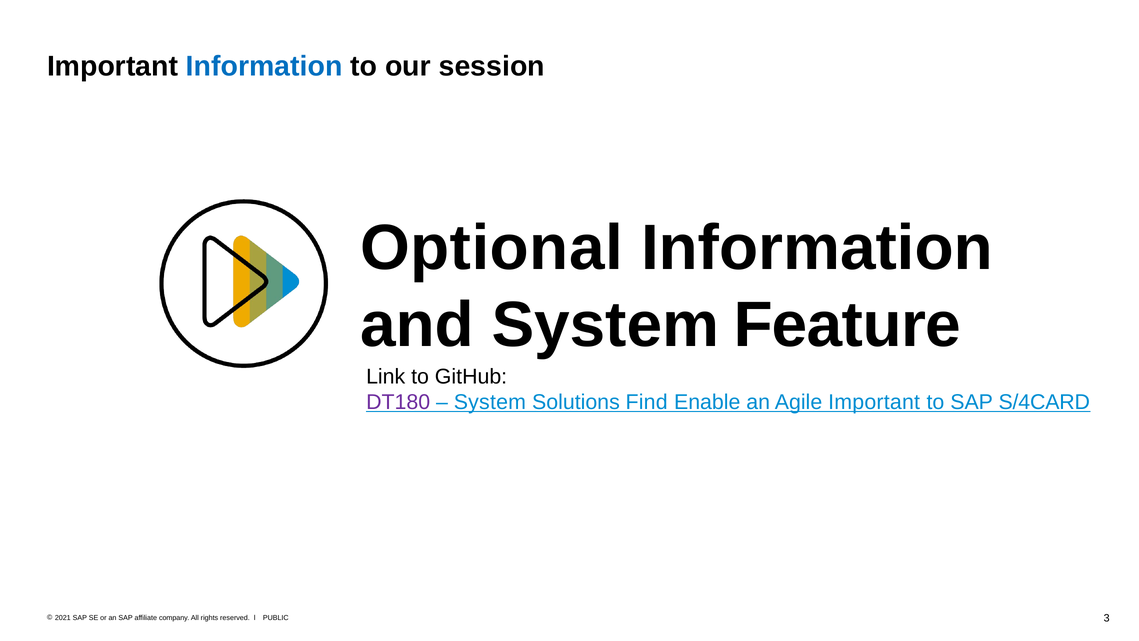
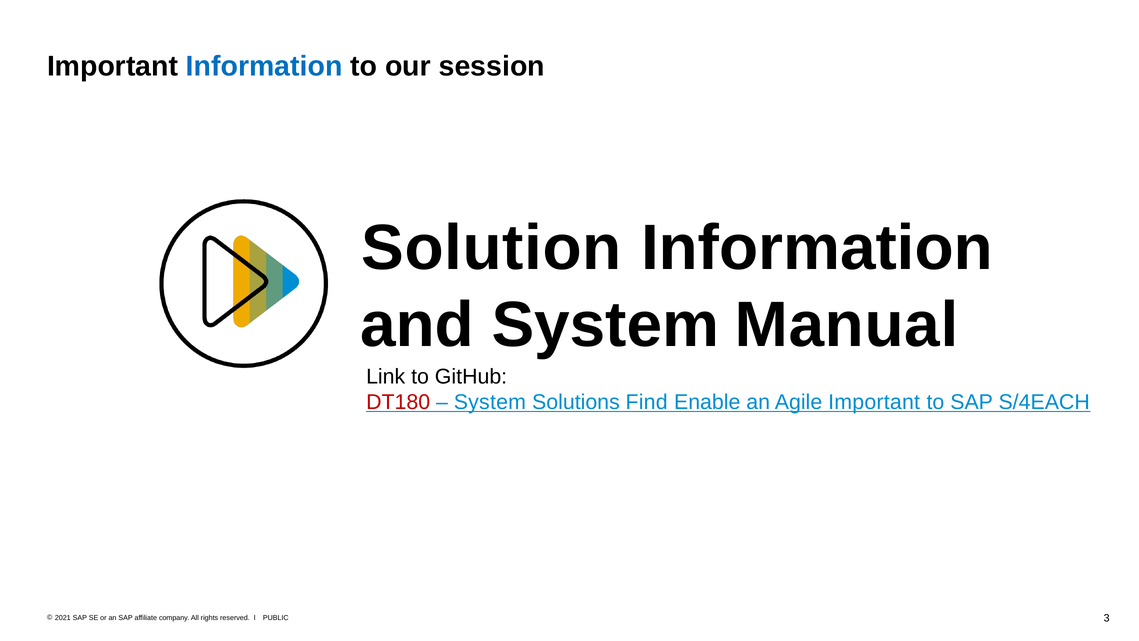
Optional: Optional -> Solution (491, 248)
Feature: Feature -> Manual (847, 325)
DT180 colour: purple -> red (398, 402)
S/4CARD: S/4CARD -> S/4EACH (1044, 402)
